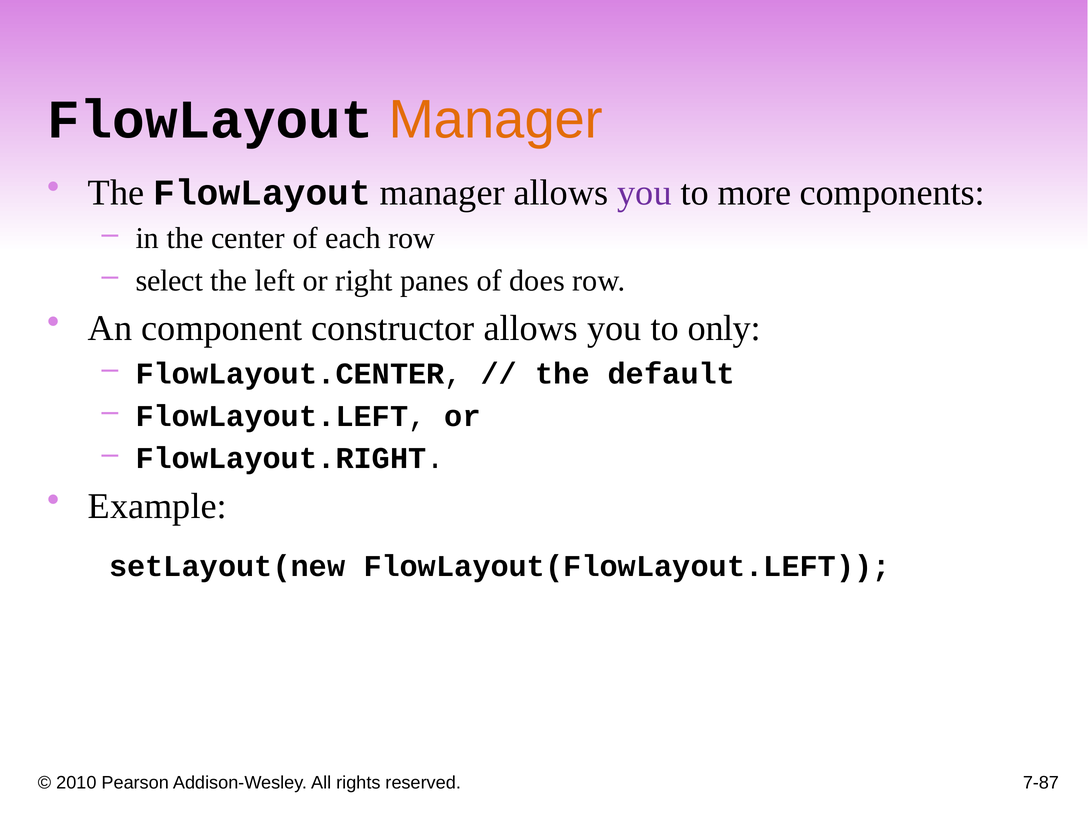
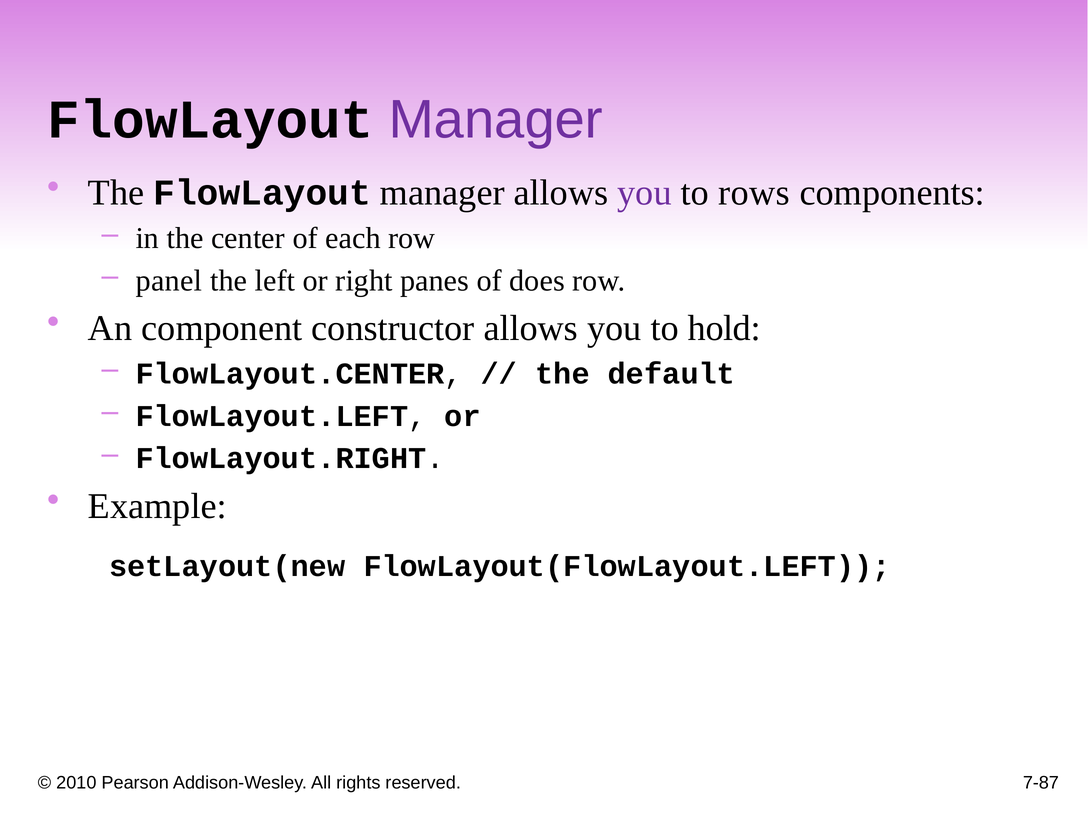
Manager colour: orange -> purple (496, 120)
more: more -> rows (754, 193)
select: select -> panel (169, 281)
only: only -> hold (724, 328)
